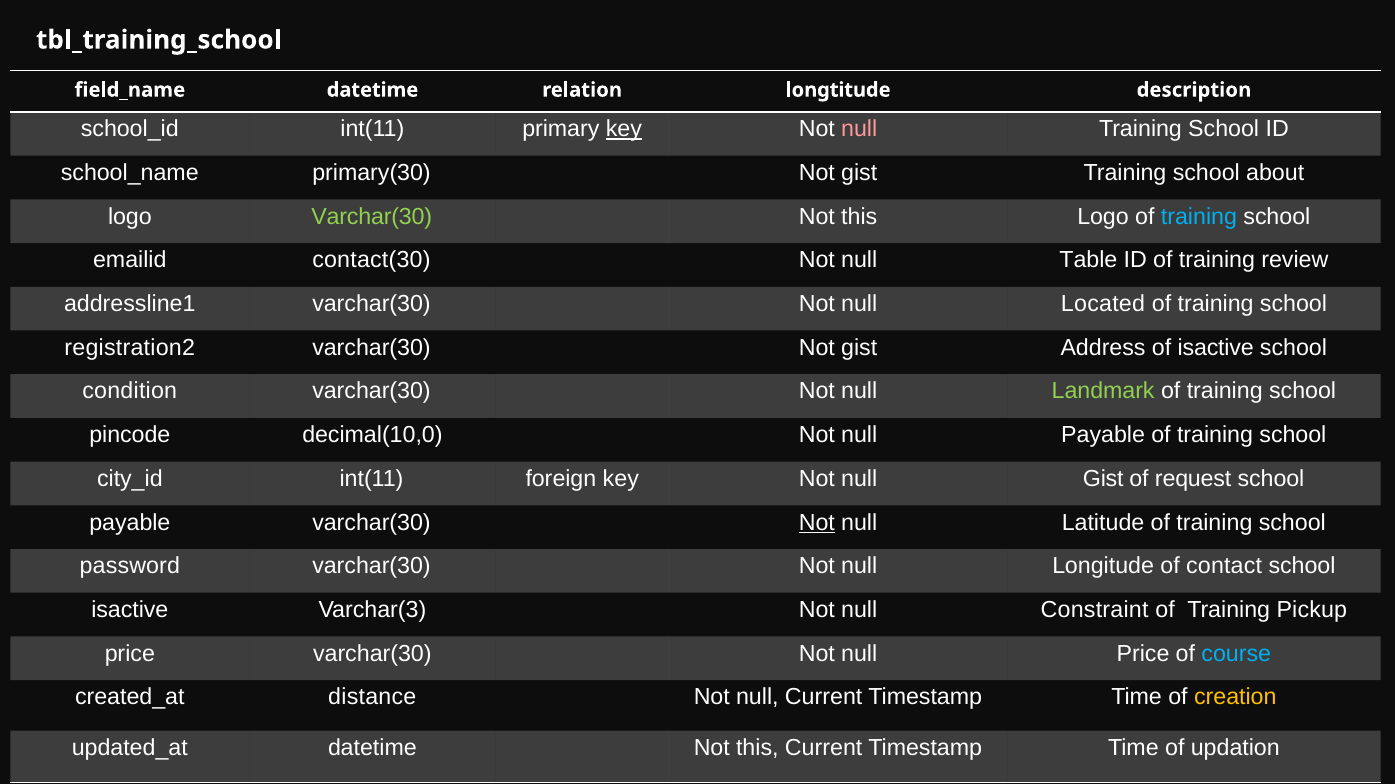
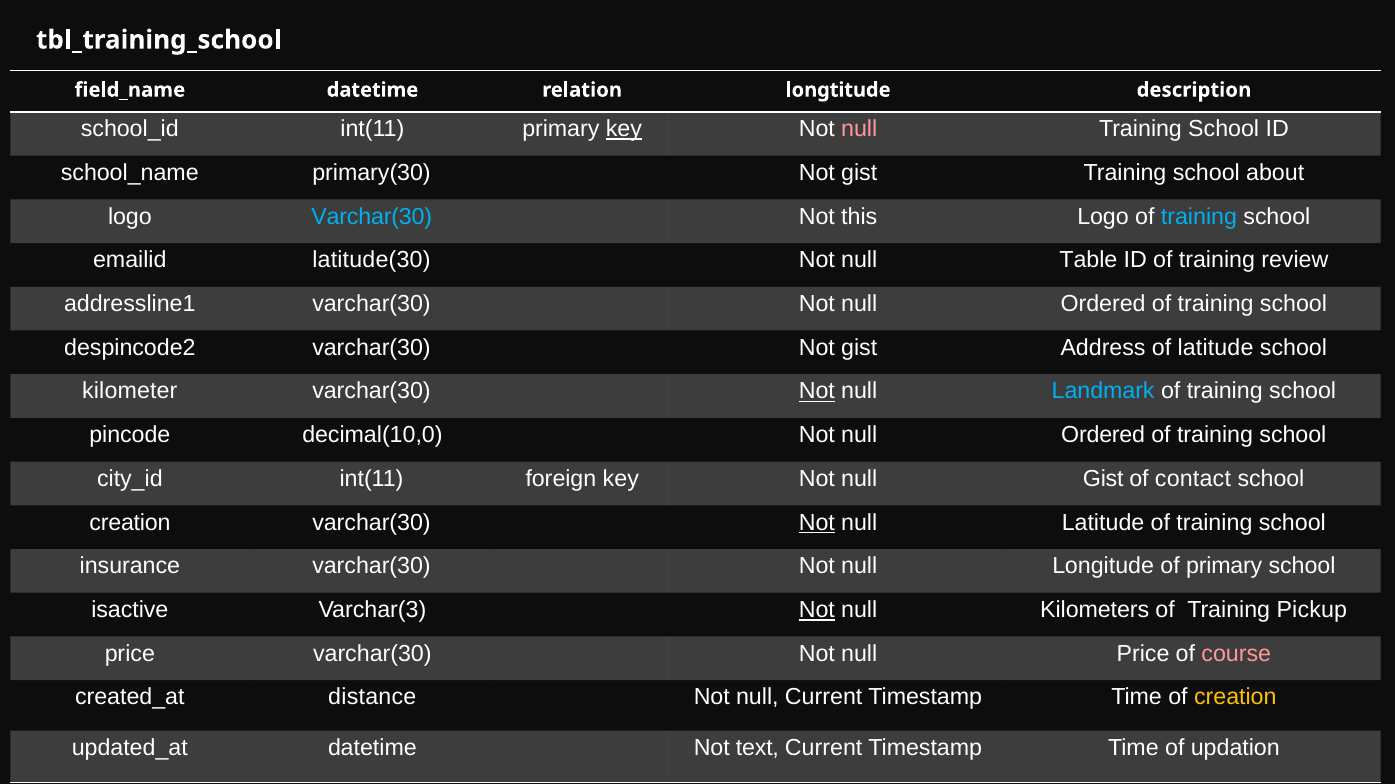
Varchar(30 colour: light green -> light blue (372, 217)
contact(30: contact(30 -> latitude(30 (371, 260)
varchar(30 Not null Located: Located -> Ordered (1103, 304)
registration2: registration2 -> despincode2 (130, 348)
of isactive: isactive -> latitude (1216, 348)
condition: condition -> kilometer (130, 392)
Not underline: none -> present (817, 392)
Landmark colour: light green -> light blue (1103, 392)
decimal(10,0 Not null Payable: Payable -> Ordered (1103, 435)
request: request -> contact (1193, 479)
payable: payable -> creation (130, 523)
password: password -> insurance (130, 567)
of contact: contact -> primary (1224, 567)
Not underline: none -> present (817, 610)
Constraint: Constraint -> Kilometers (1095, 610)
course colour: light blue -> pink (1236, 654)
datetime Not this: this -> text (757, 748)
